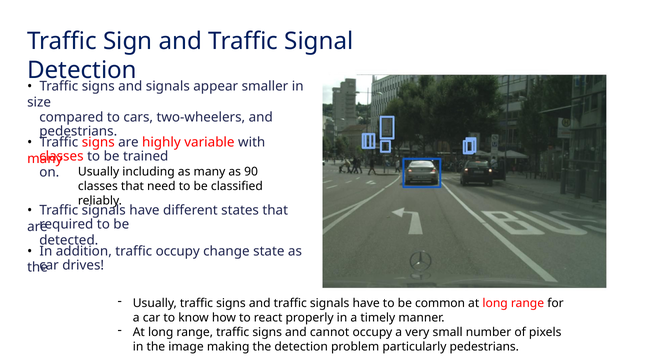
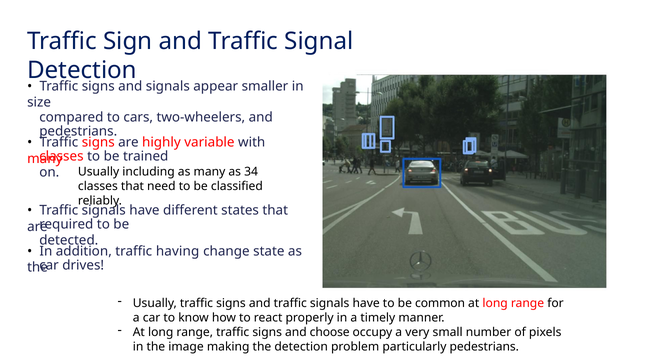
90: 90 -> 34 (251, 172)
traffic occupy: occupy -> having (178, 251)
cannot: cannot -> choose (330, 332)
